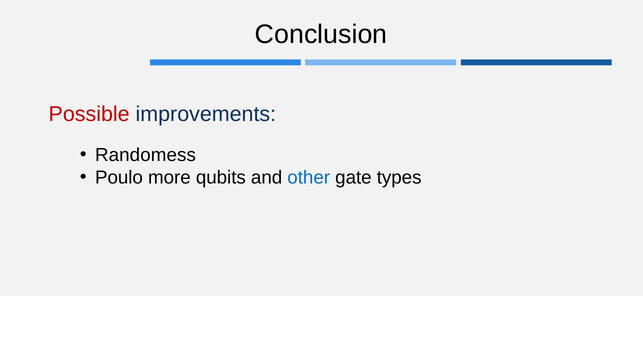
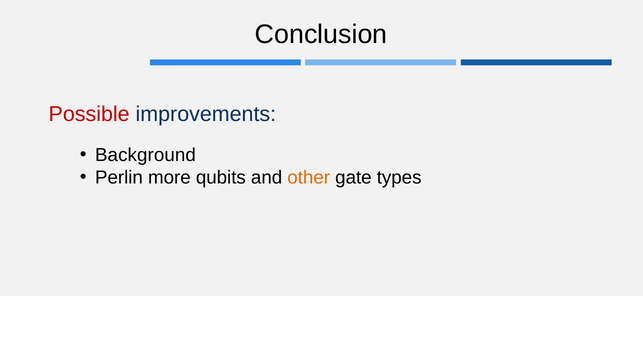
Randomess: Randomess -> Background (145, 155)
Poulo: Poulo -> Perlin (119, 177)
other colour: blue -> orange (309, 177)
